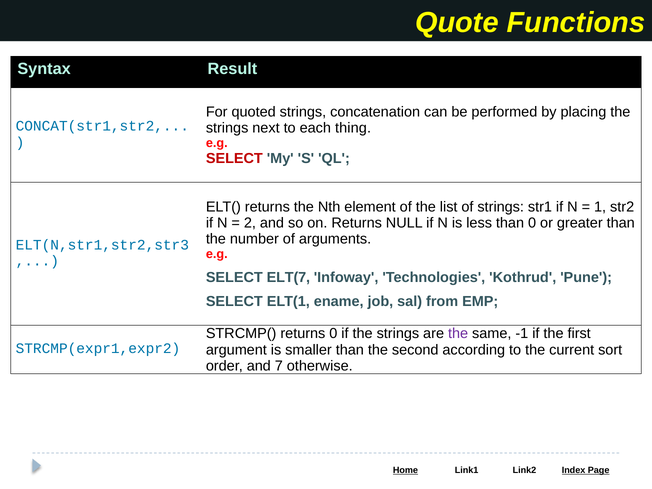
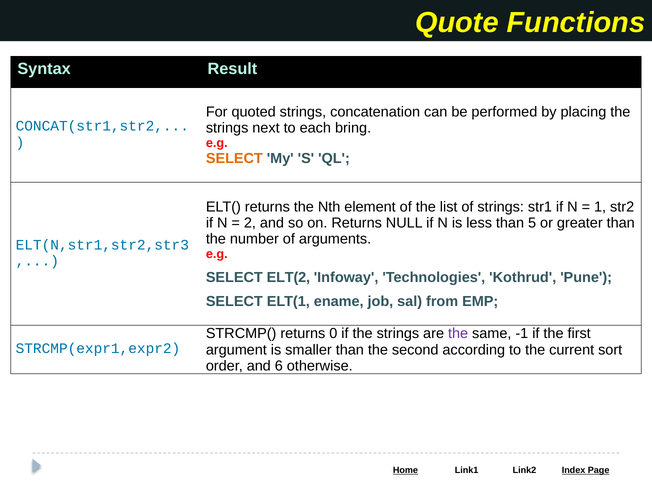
thing: thing -> bring (353, 128)
SELECT colour: red -> orange (234, 158)
than 0: 0 -> 5 (532, 223)
ELT(7: ELT(7 -> ELT(2 (288, 277)
7: 7 -> 6 (279, 366)
